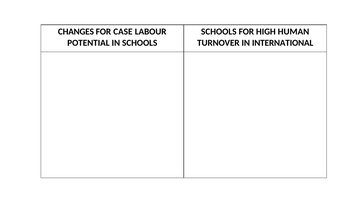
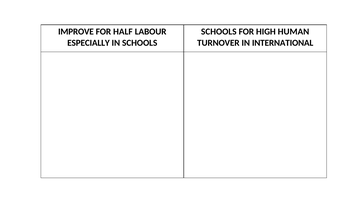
CHANGES: CHANGES -> IMPROVE (76, 32)
CASE: CASE -> HALF (123, 32)
POTENTIAL: POTENTIAL -> ESPECIALLY (88, 43)
